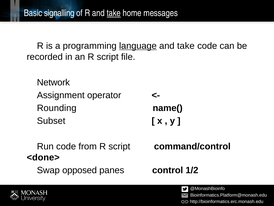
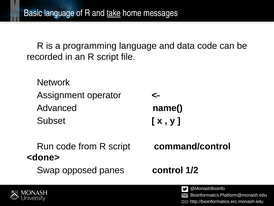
Basic signalling: signalling -> language (59, 13)
language underline: present -> none (138, 46)
take: take -> data (186, 46)
Rounding: Rounding -> Advanced (57, 108)
